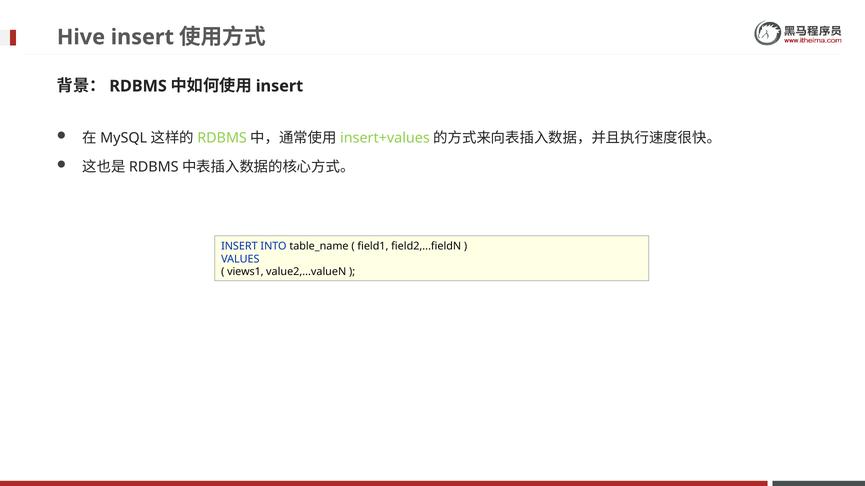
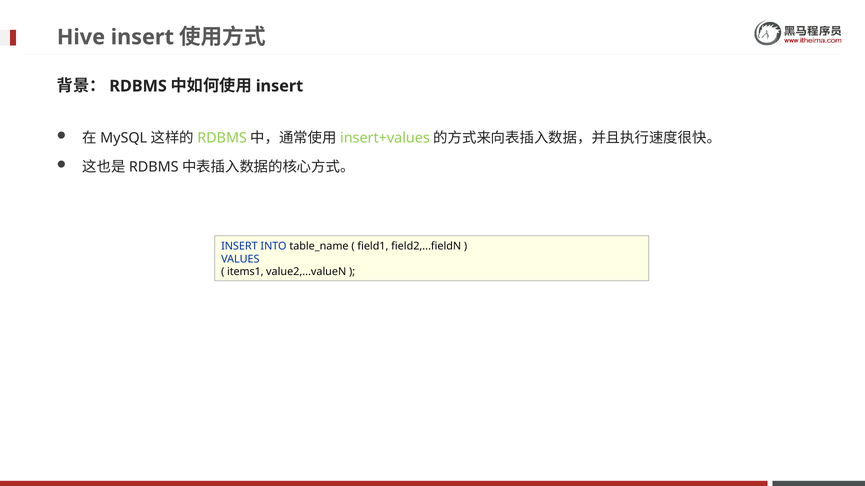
views1: views1 -> items1 (245, 272)
